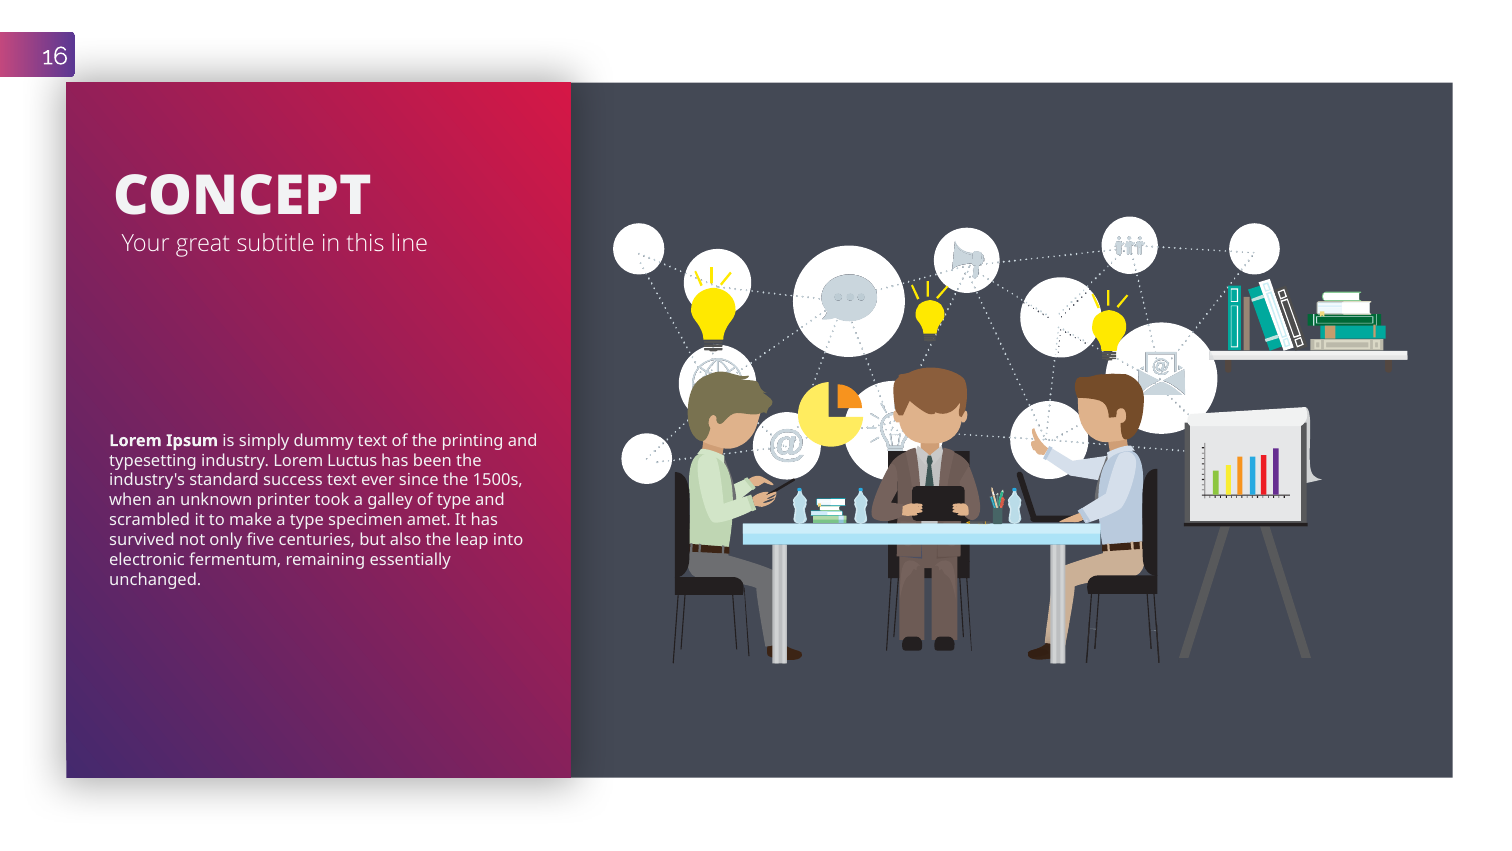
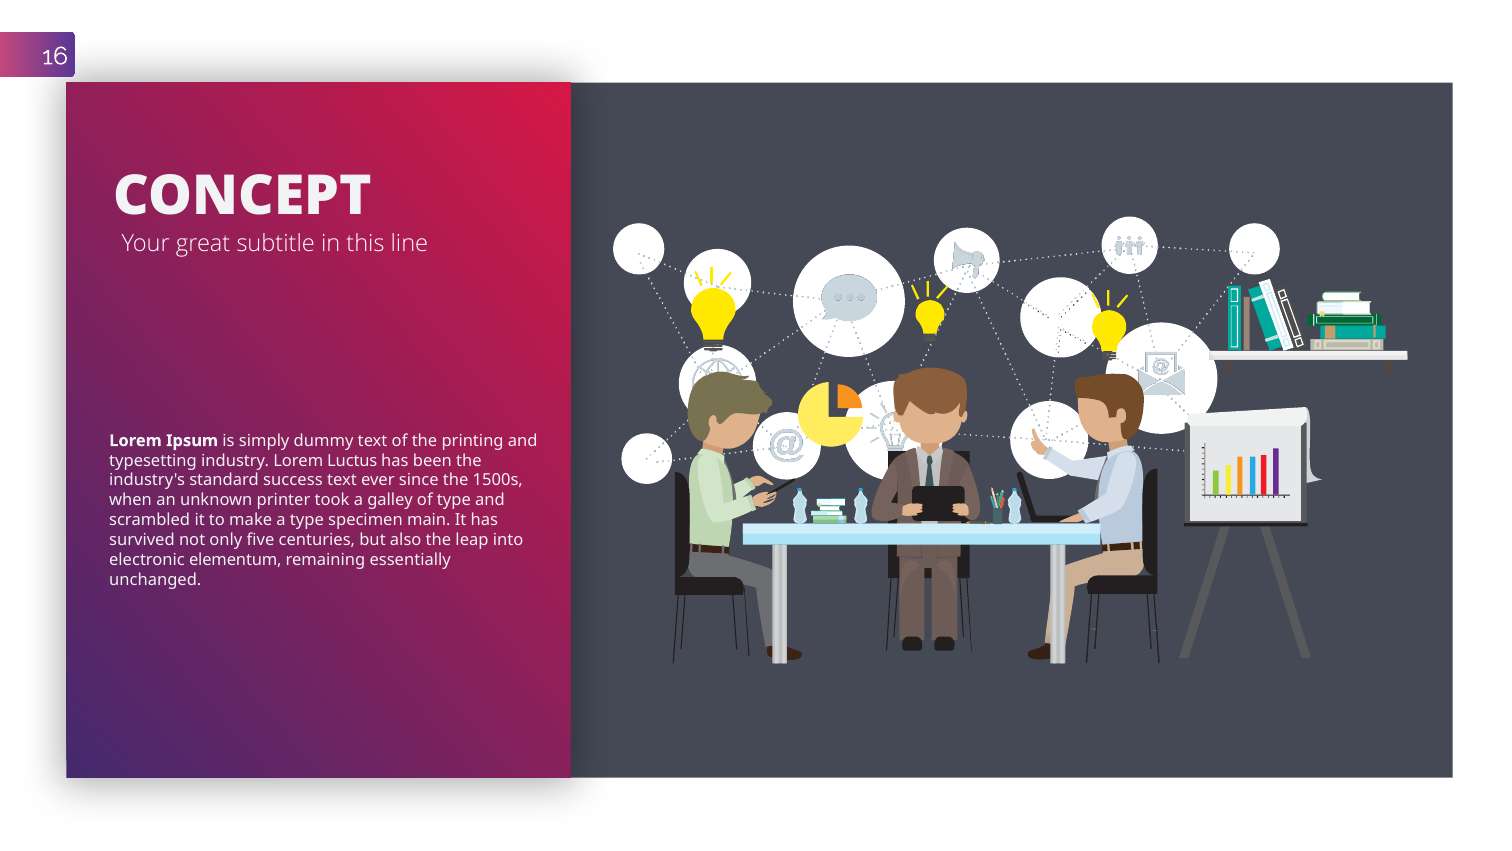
amet: amet -> main (429, 520)
fermentum: fermentum -> elementum (235, 560)
